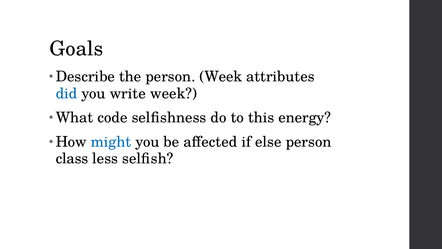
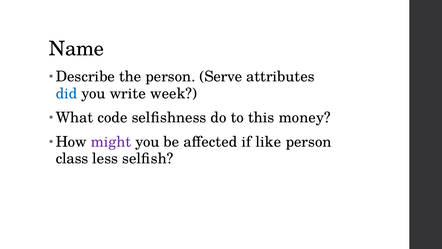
Goals: Goals -> Name (76, 49)
person Week: Week -> Serve (221, 77)
energy: energy -> money (305, 118)
might colour: blue -> purple (111, 142)
else: else -> like (268, 142)
